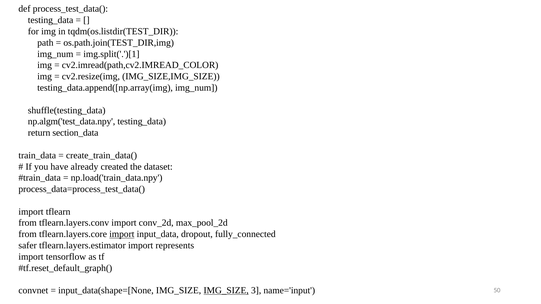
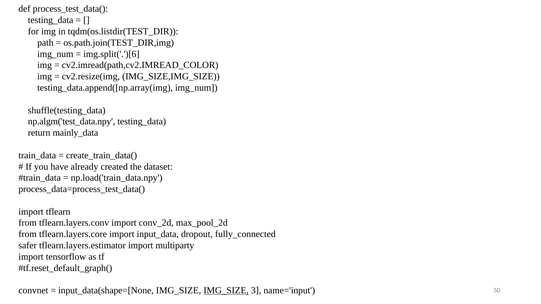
img.split('.')[1: img.split('.')[1 -> img.split('.')[6 (111, 54)
section_data: section_data -> mainly_data (75, 133)
import underline: present -> none (122, 234)
represents: represents -> multiparty (175, 246)
